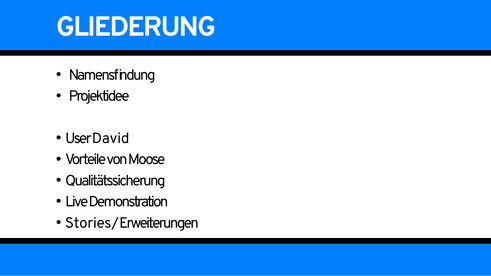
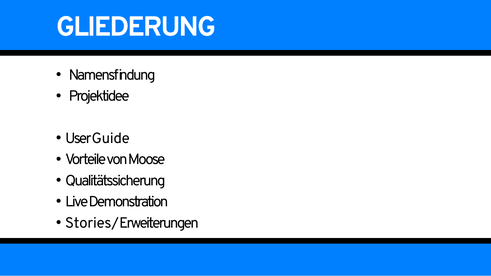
David: David -> Guide (111, 138)
